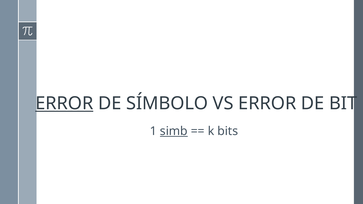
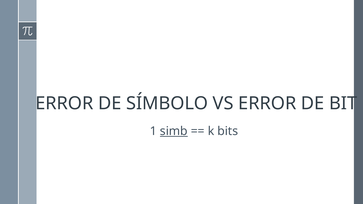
ERROR underline: present -> none (64, 104)
